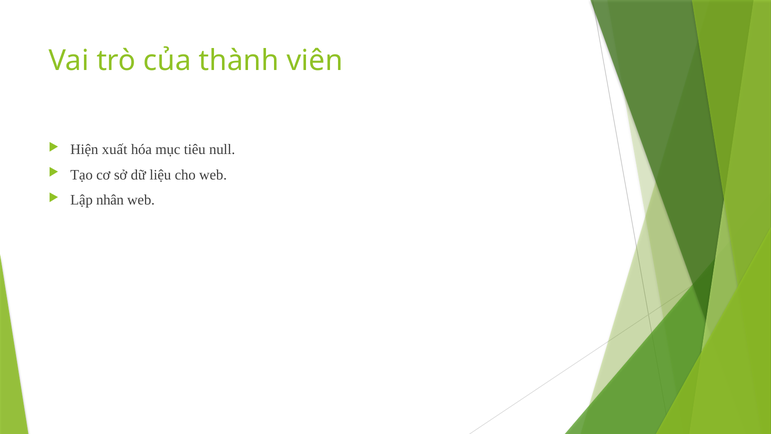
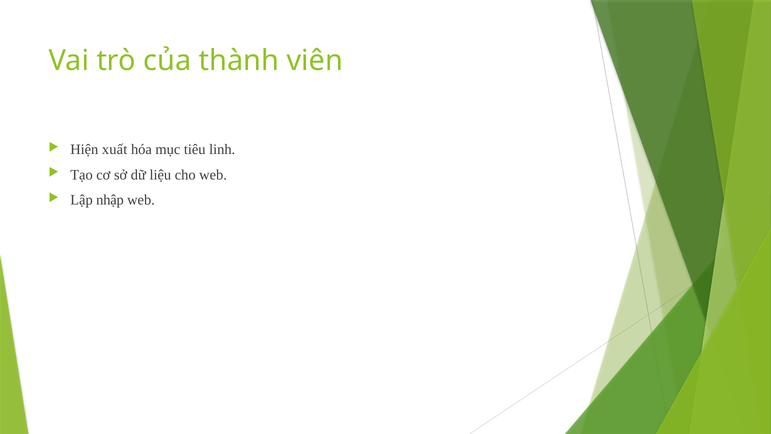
null: null -> linh (222, 149)
nhân: nhân -> nhập (110, 200)
